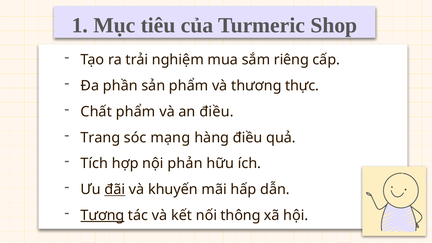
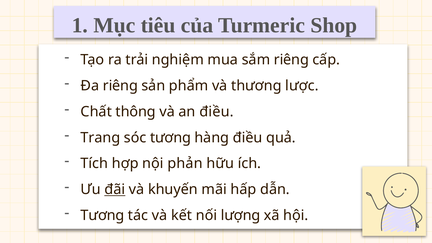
Đa phần: phần -> riêng (120, 86)
thực: thực -> lược (302, 86)
Chất phẩm: phẩm -> thông (136, 112)
sóc mạng: mạng -> tương (171, 138)
Tương underline: present -> none (103, 215)
thông: thông -> lượng (241, 215)
